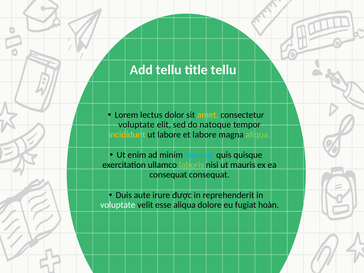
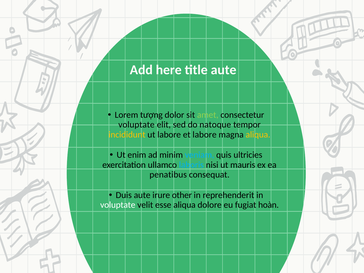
Add tellu: tellu -> here (169, 70)
title tellu: tellu -> aute (224, 70)
lectus: lectus -> tượng (151, 115)
amet colour: yellow -> light green (208, 115)
aliqua colour: light green -> yellow (258, 135)
quisque: quisque -> ultricies (248, 155)
laboris colour: light green -> light blue (191, 165)
consequat: consequat -> penatibus (168, 175)
được: được -> other (182, 195)
